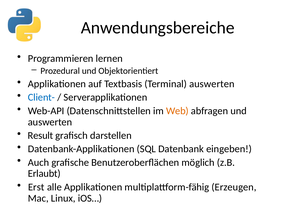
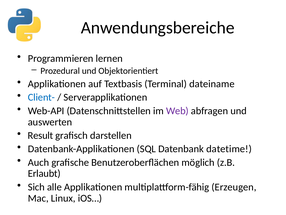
Terminal auswerten: auswerten -> dateiname (212, 84)
Web colour: orange -> purple (177, 111)
eingeben: eingeben -> datetime (229, 149)
Erst: Erst -> Sich (36, 187)
